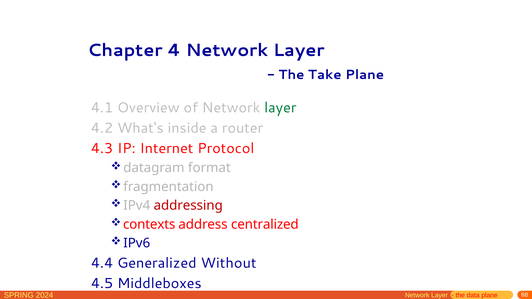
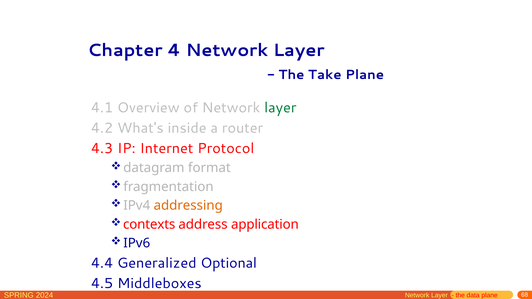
addressing colour: red -> orange (188, 206)
centralized: centralized -> application (265, 225)
Without: Without -> Optional (229, 263)
